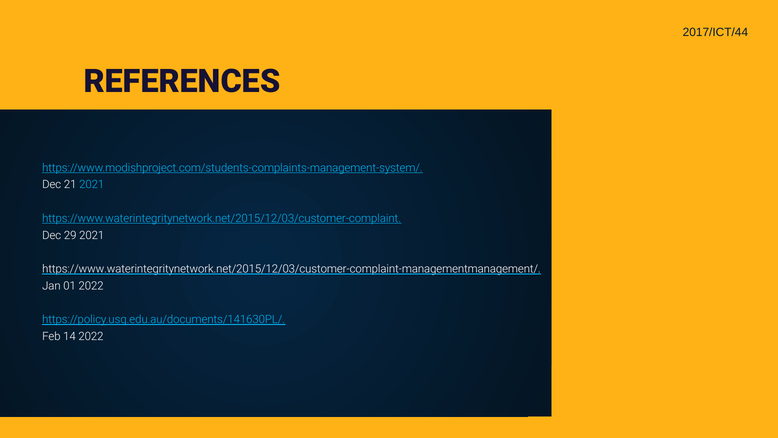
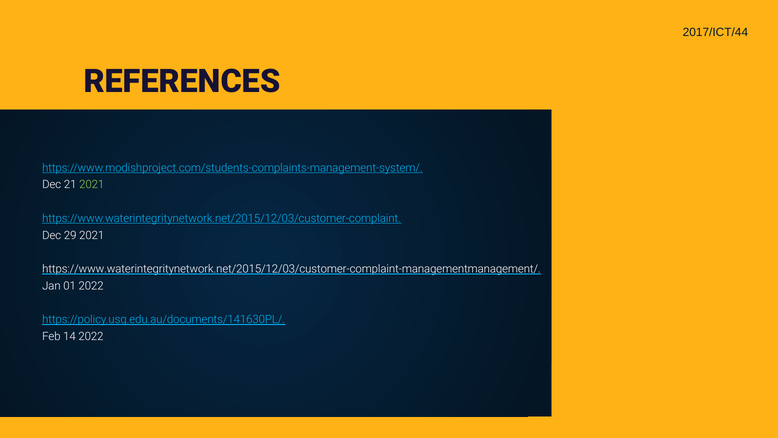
2021 colour: light blue -> light green (92, 185)
